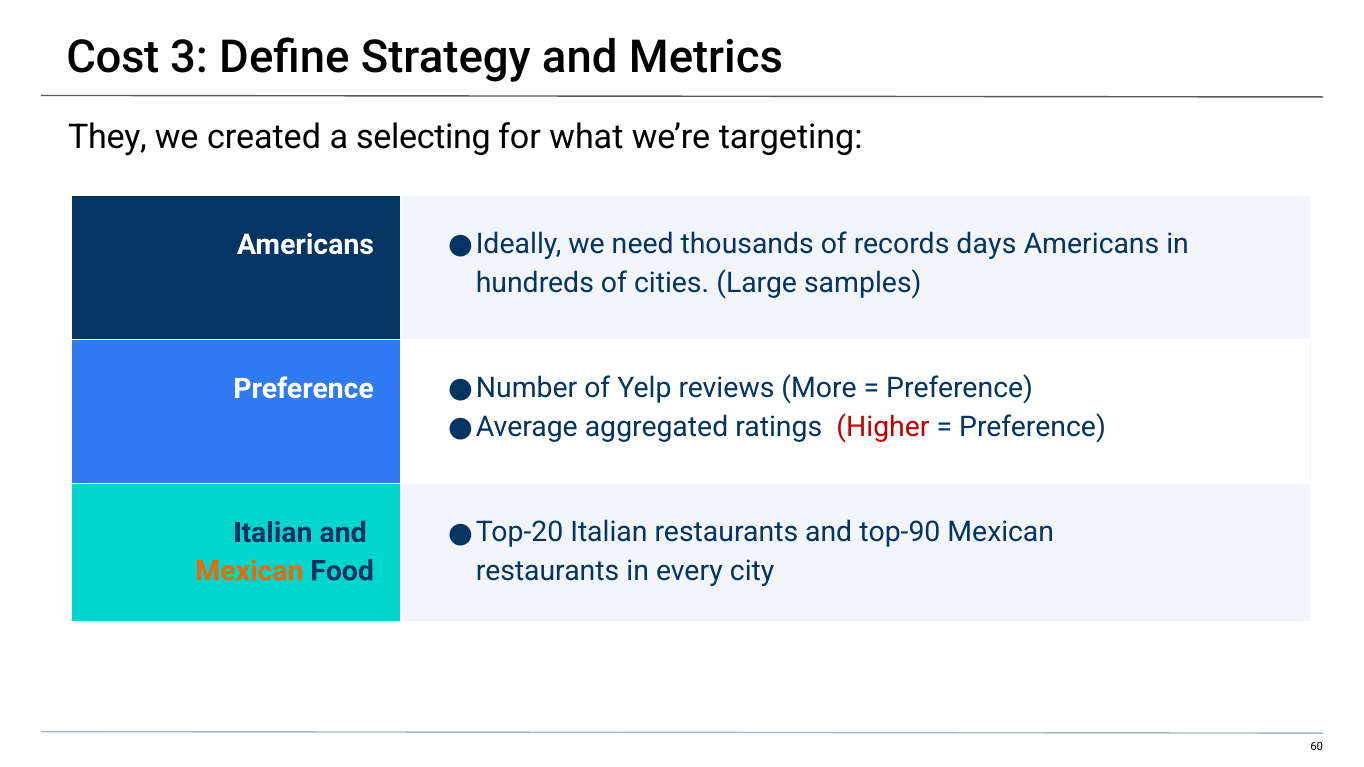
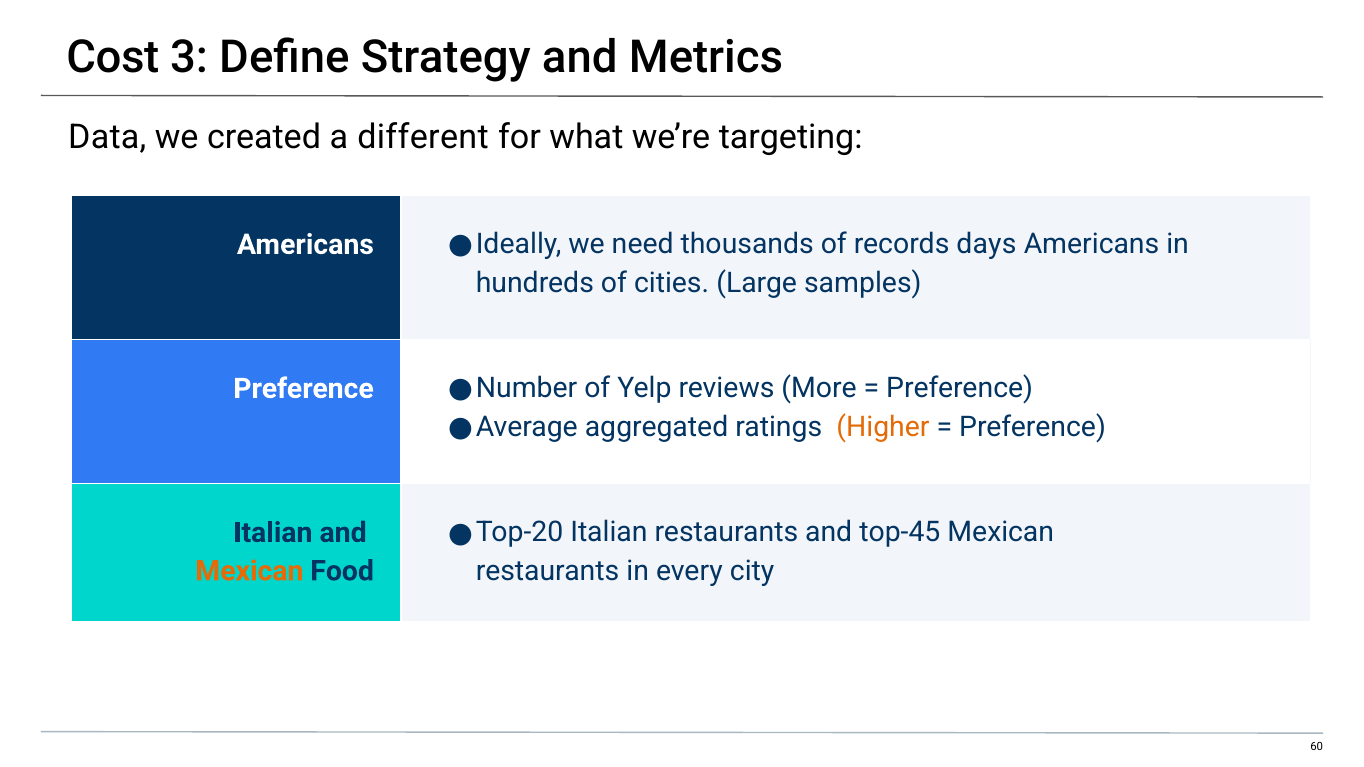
They: They -> Data (107, 137)
selecting: selecting -> different (423, 137)
Higher colour: red -> orange (883, 427)
top-90: top-90 -> top-45 (900, 533)
